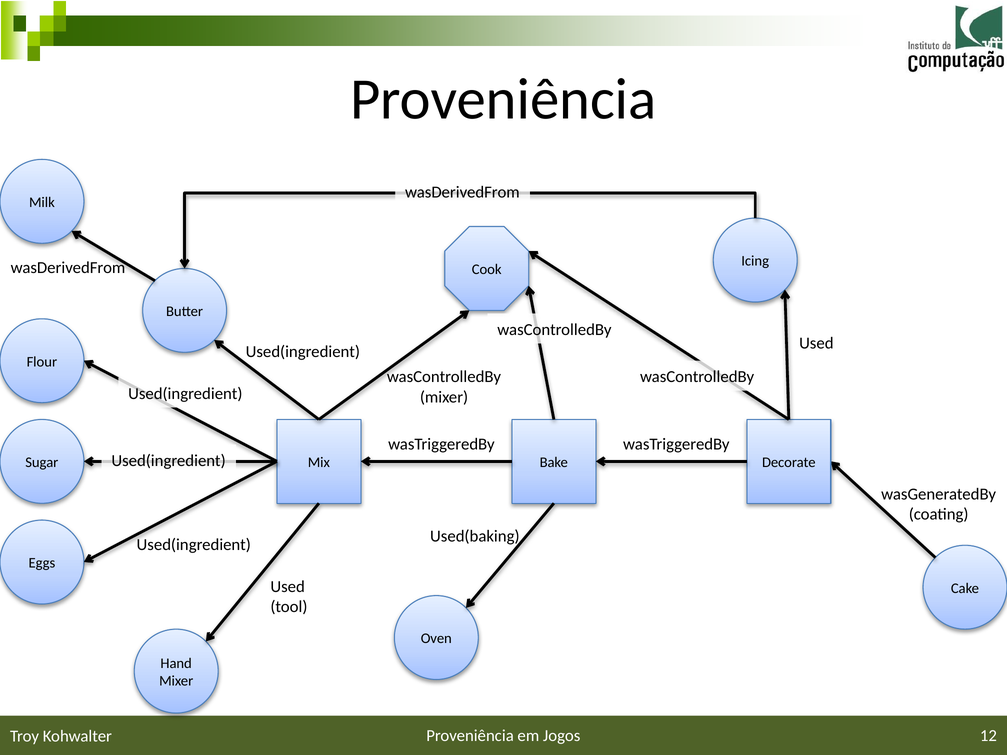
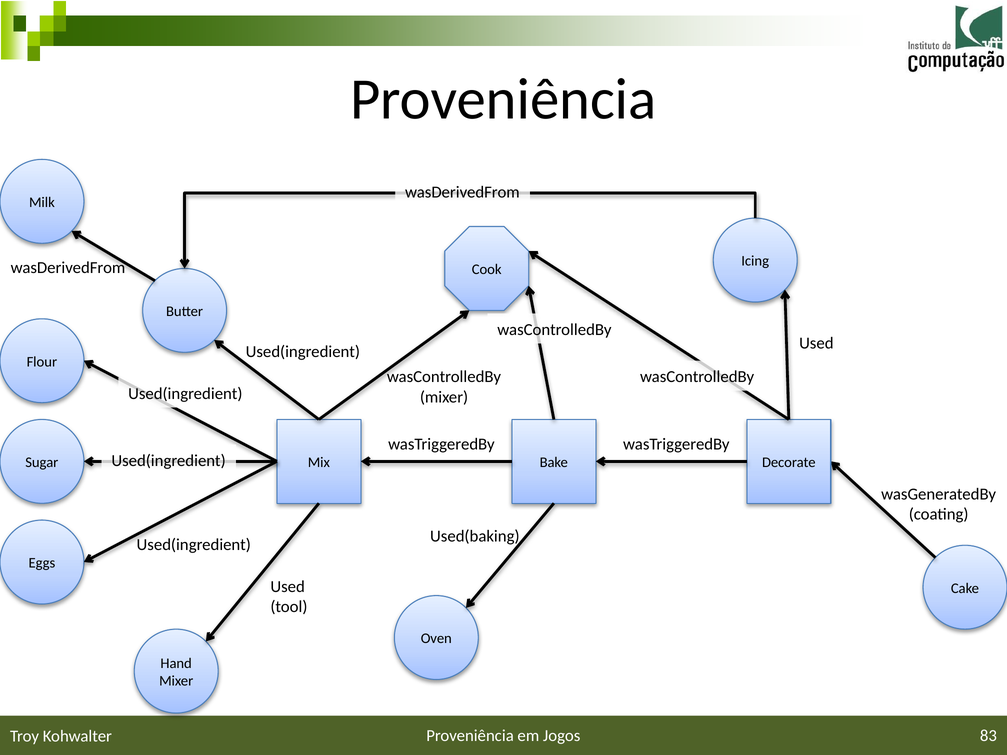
12: 12 -> 83 (988, 736)
